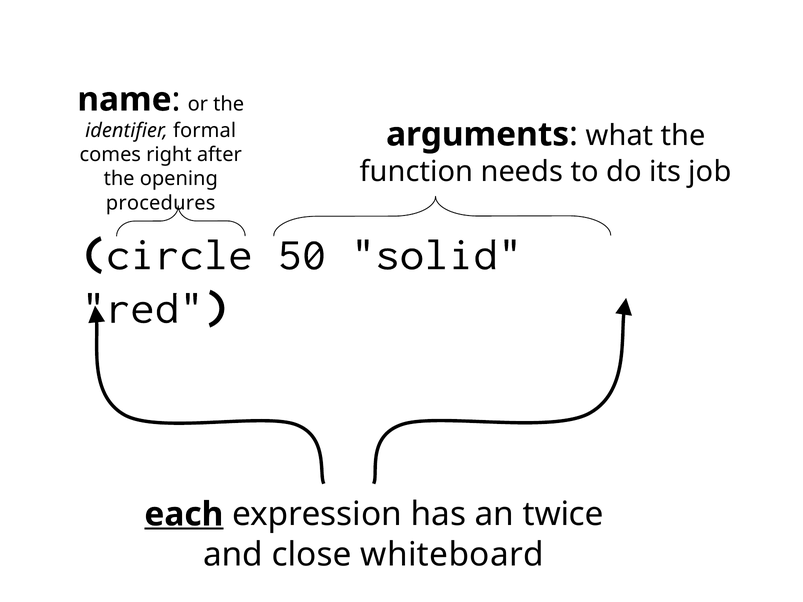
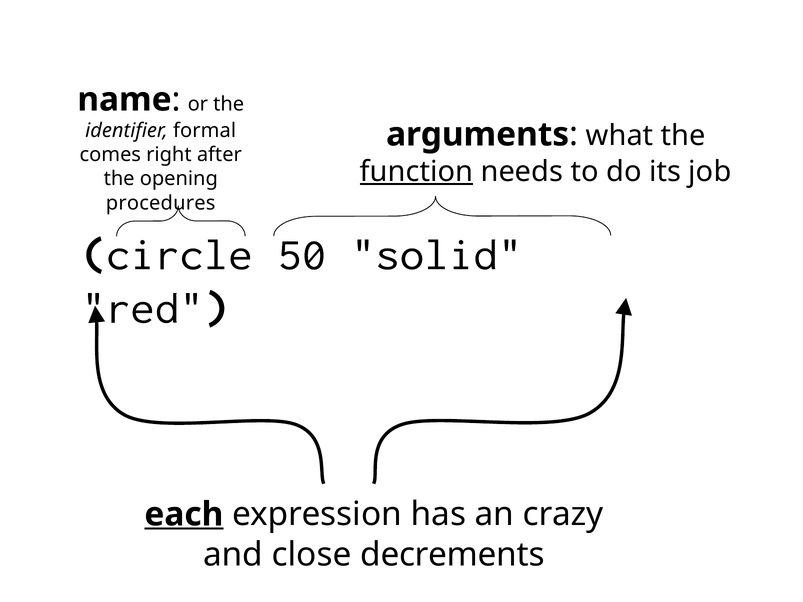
function underline: none -> present (417, 172)
twice: twice -> crazy (563, 515)
whiteboard: whiteboard -> decrements (452, 555)
